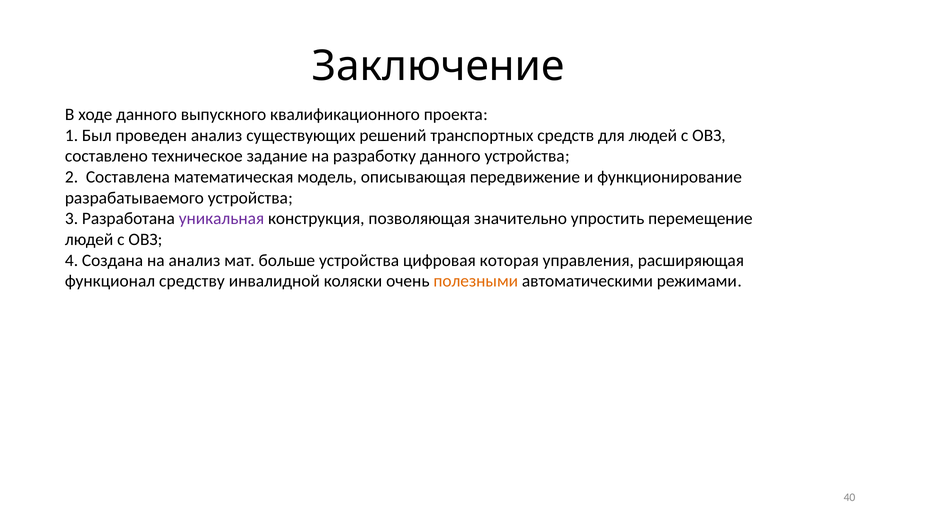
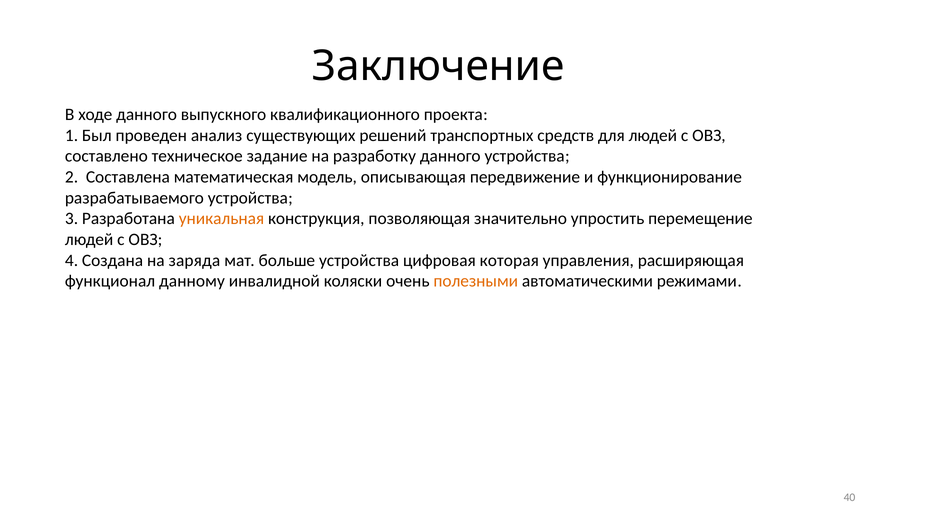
уникальная colour: purple -> orange (221, 219)
на анализ: анализ -> заряда (194, 260)
средству: средству -> данному (192, 281)
